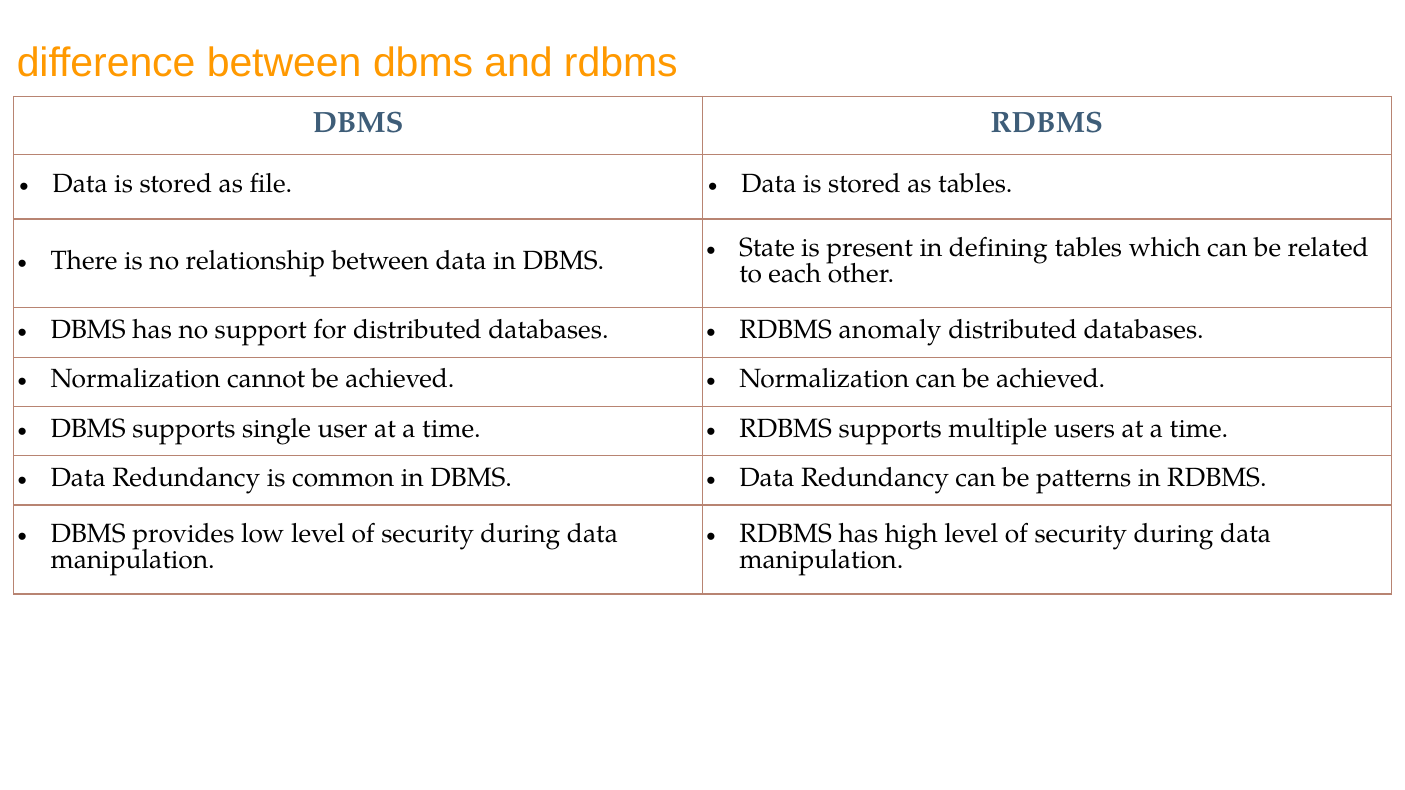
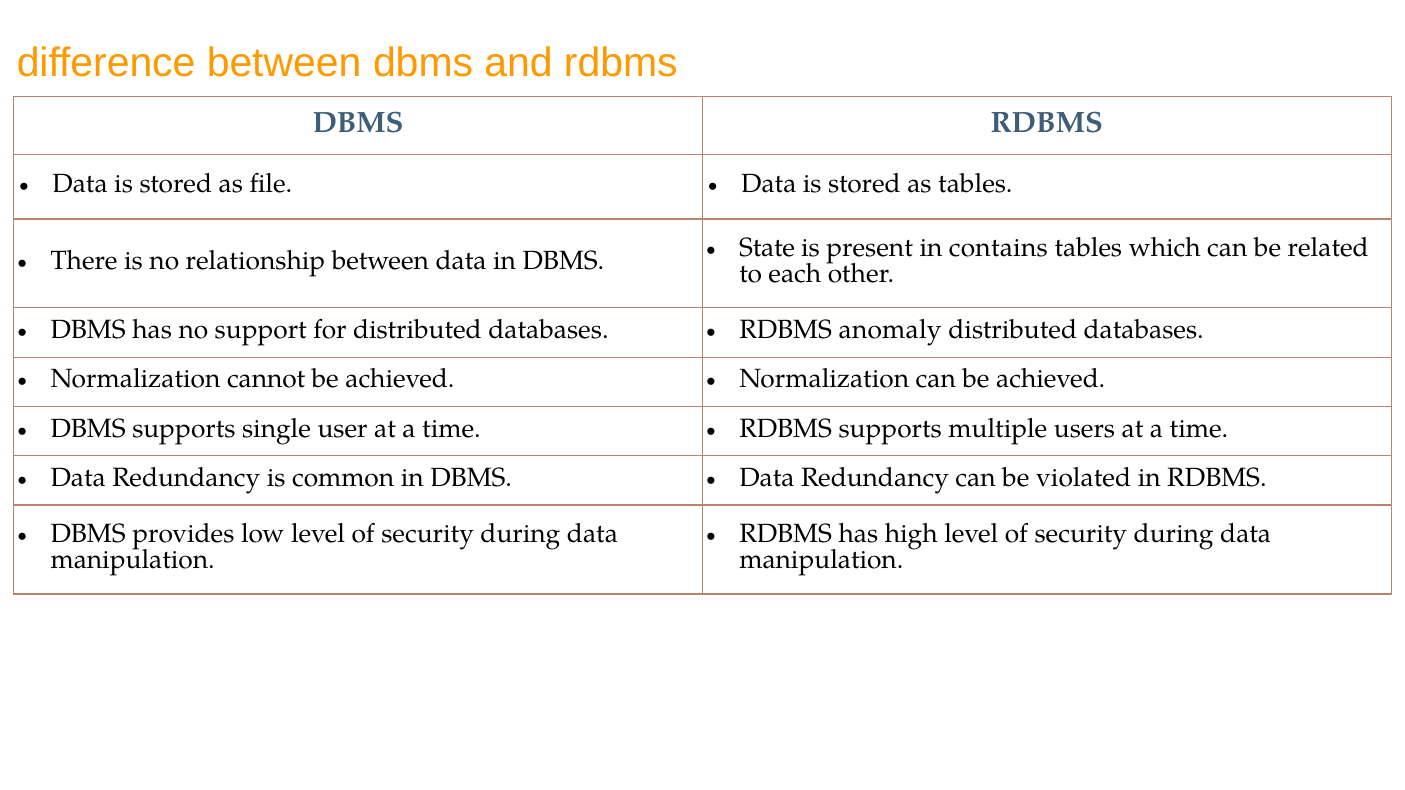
defining: defining -> contains (998, 247)
patterns: patterns -> violated (1084, 478)
